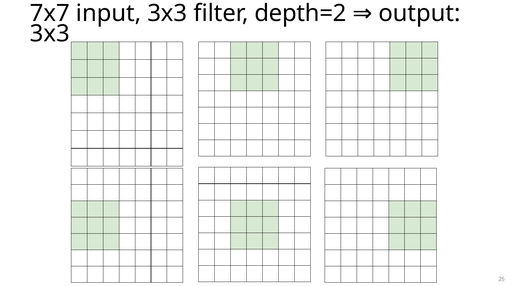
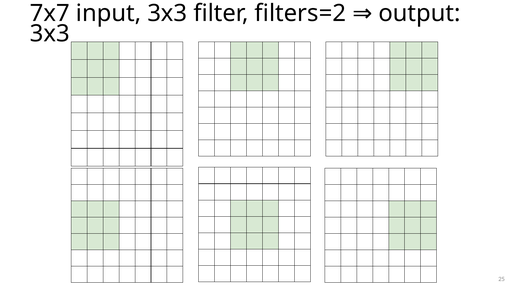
depth=2: depth=2 -> filters=2 (300, 13)
